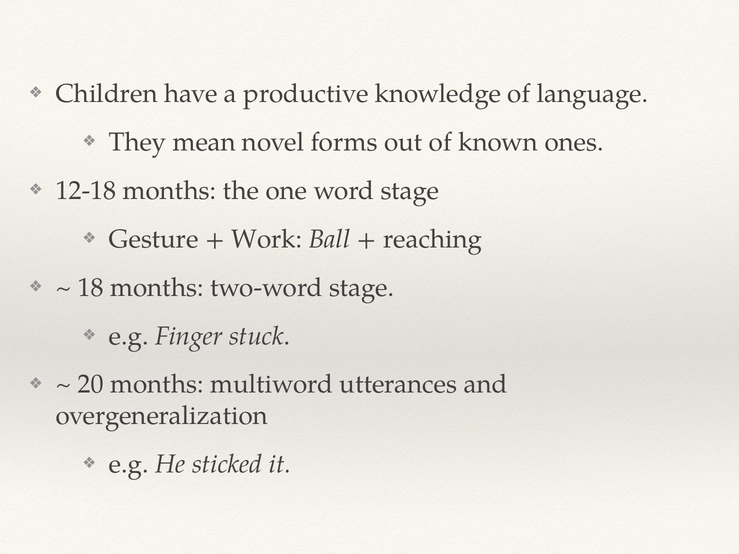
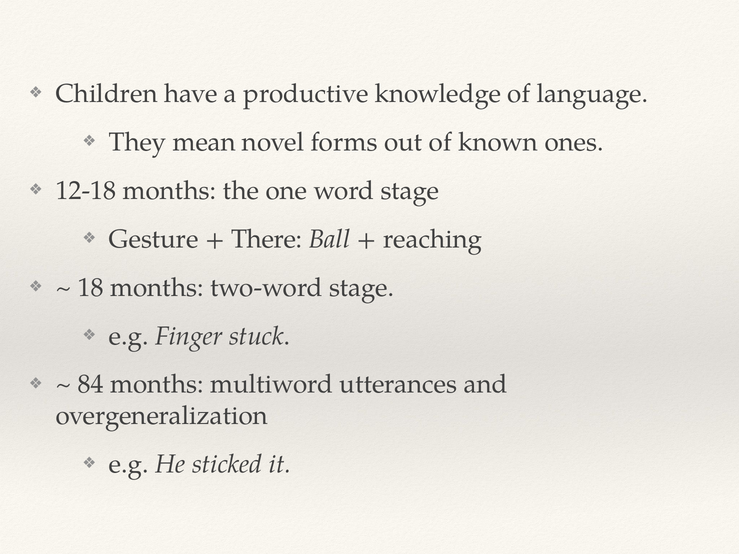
Work: Work -> There (267, 239)
20: 20 -> 84 (91, 385)
